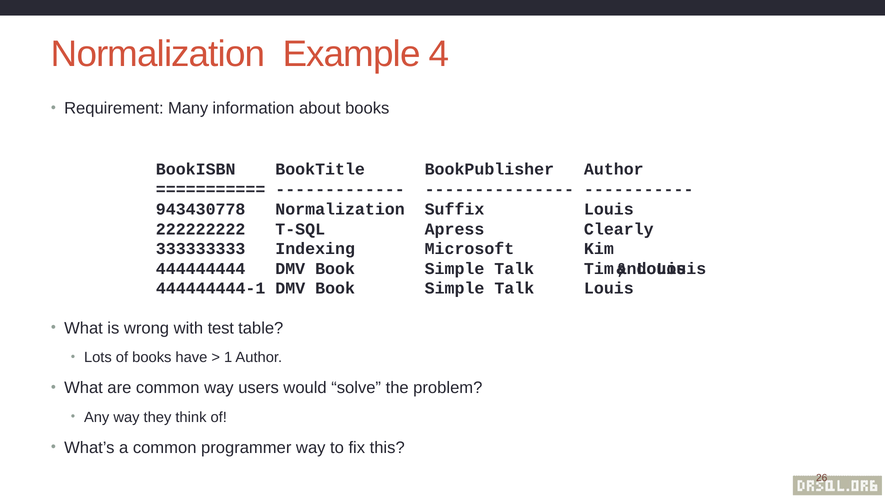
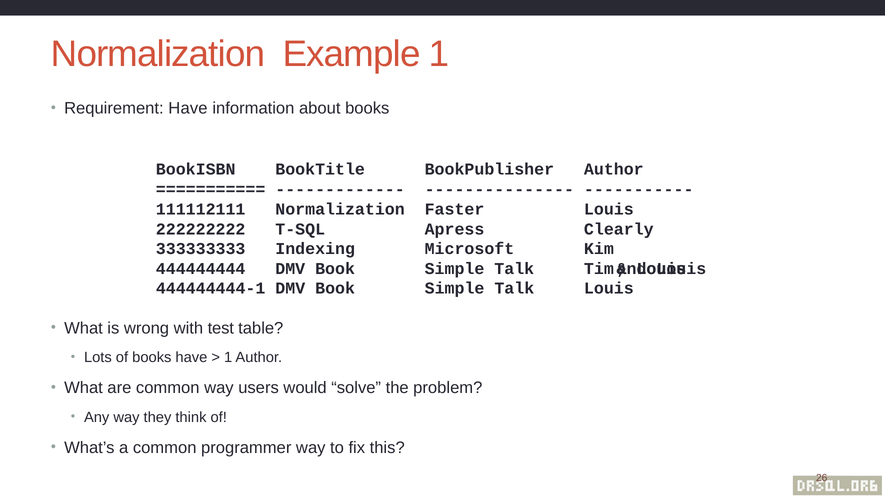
Example 4: 4 -> 1 (439, 54)
Requirement Many: Many -> Have (188, 108)
943430778: 943430778 -> 111112111 (201, 209)
Suffix: Suffix -> Faster (455, 209)
